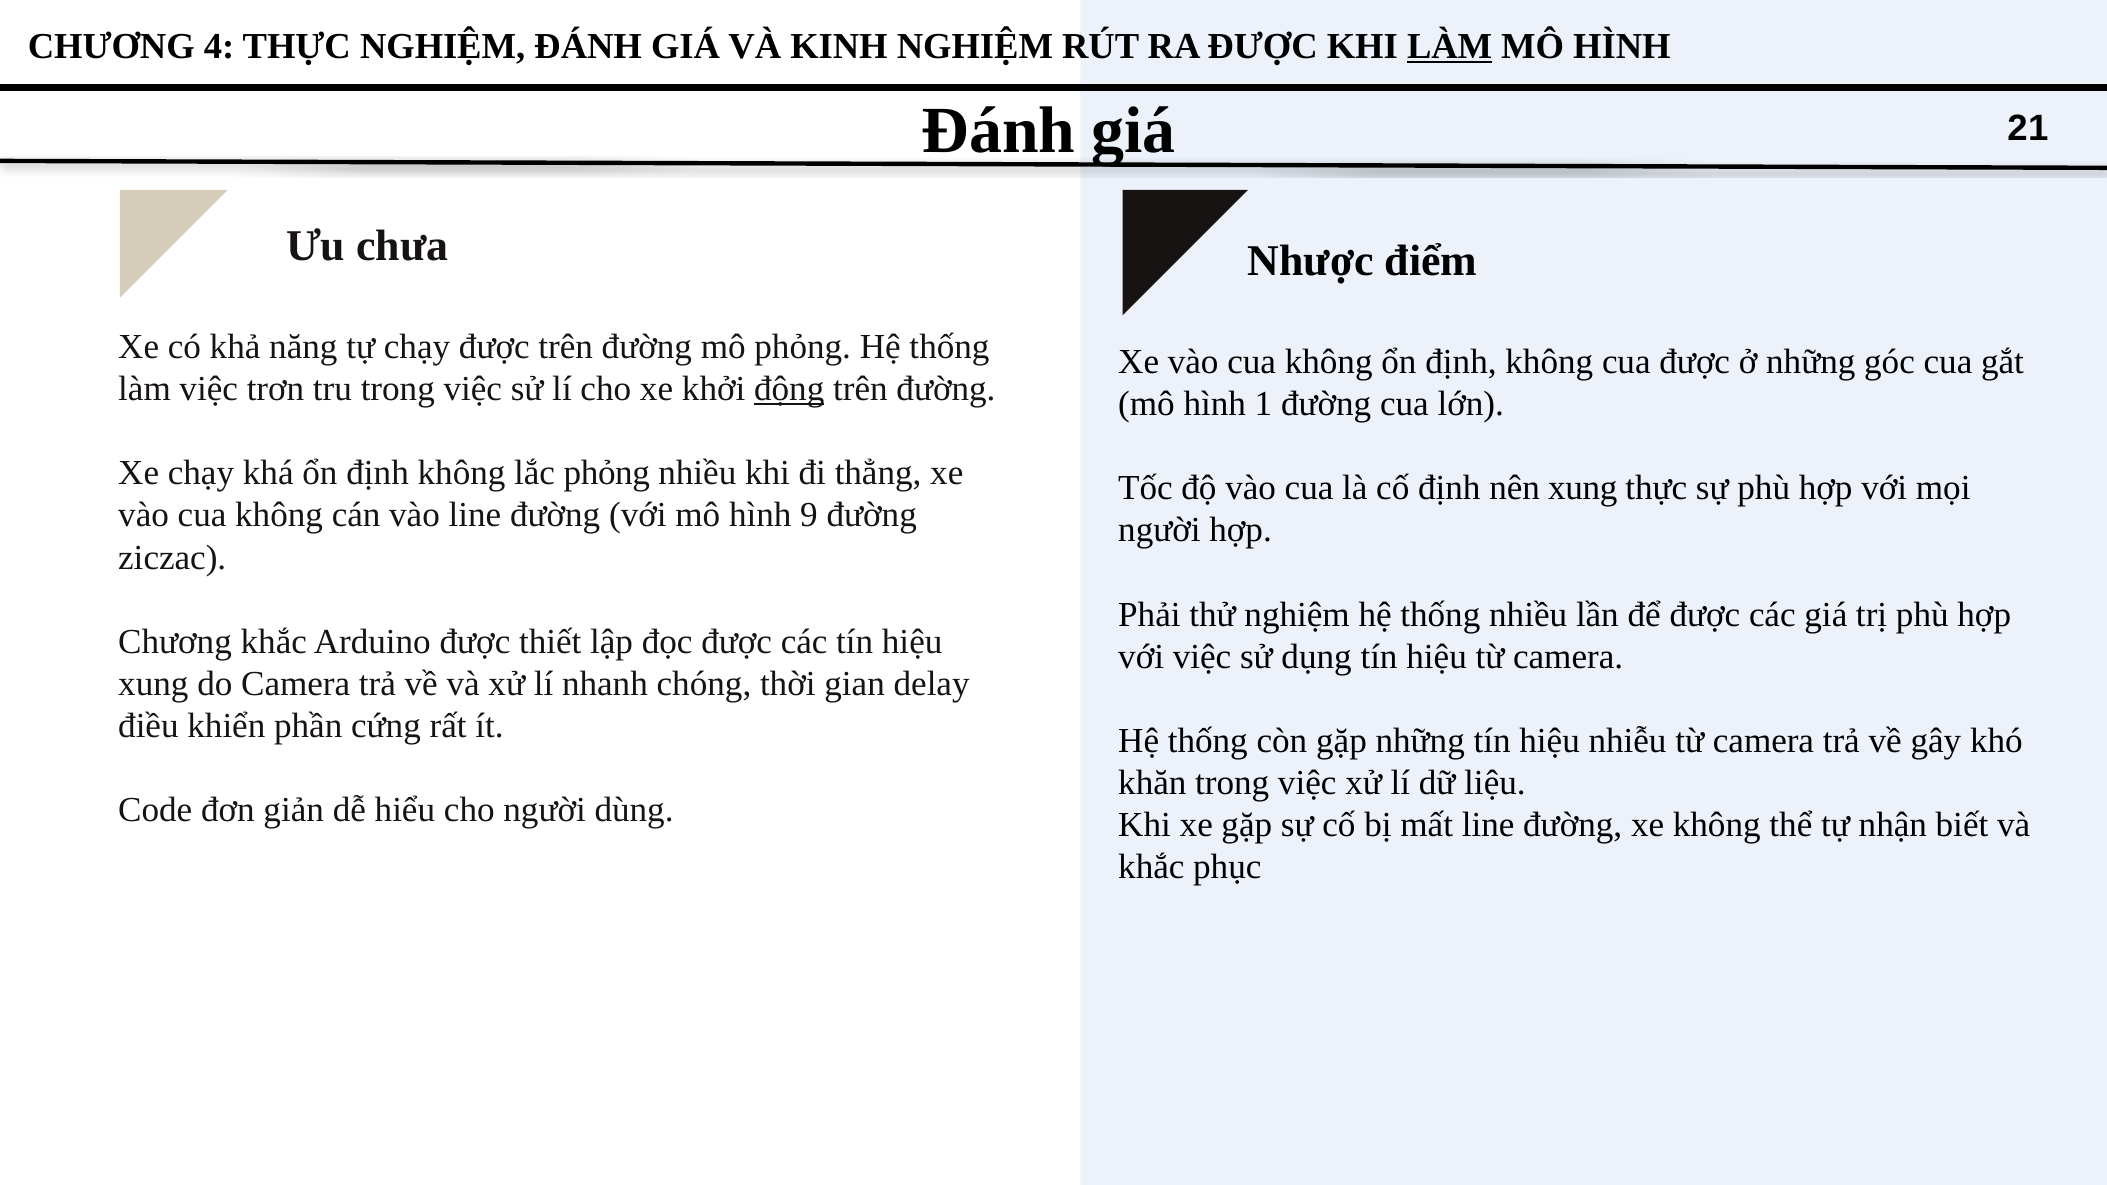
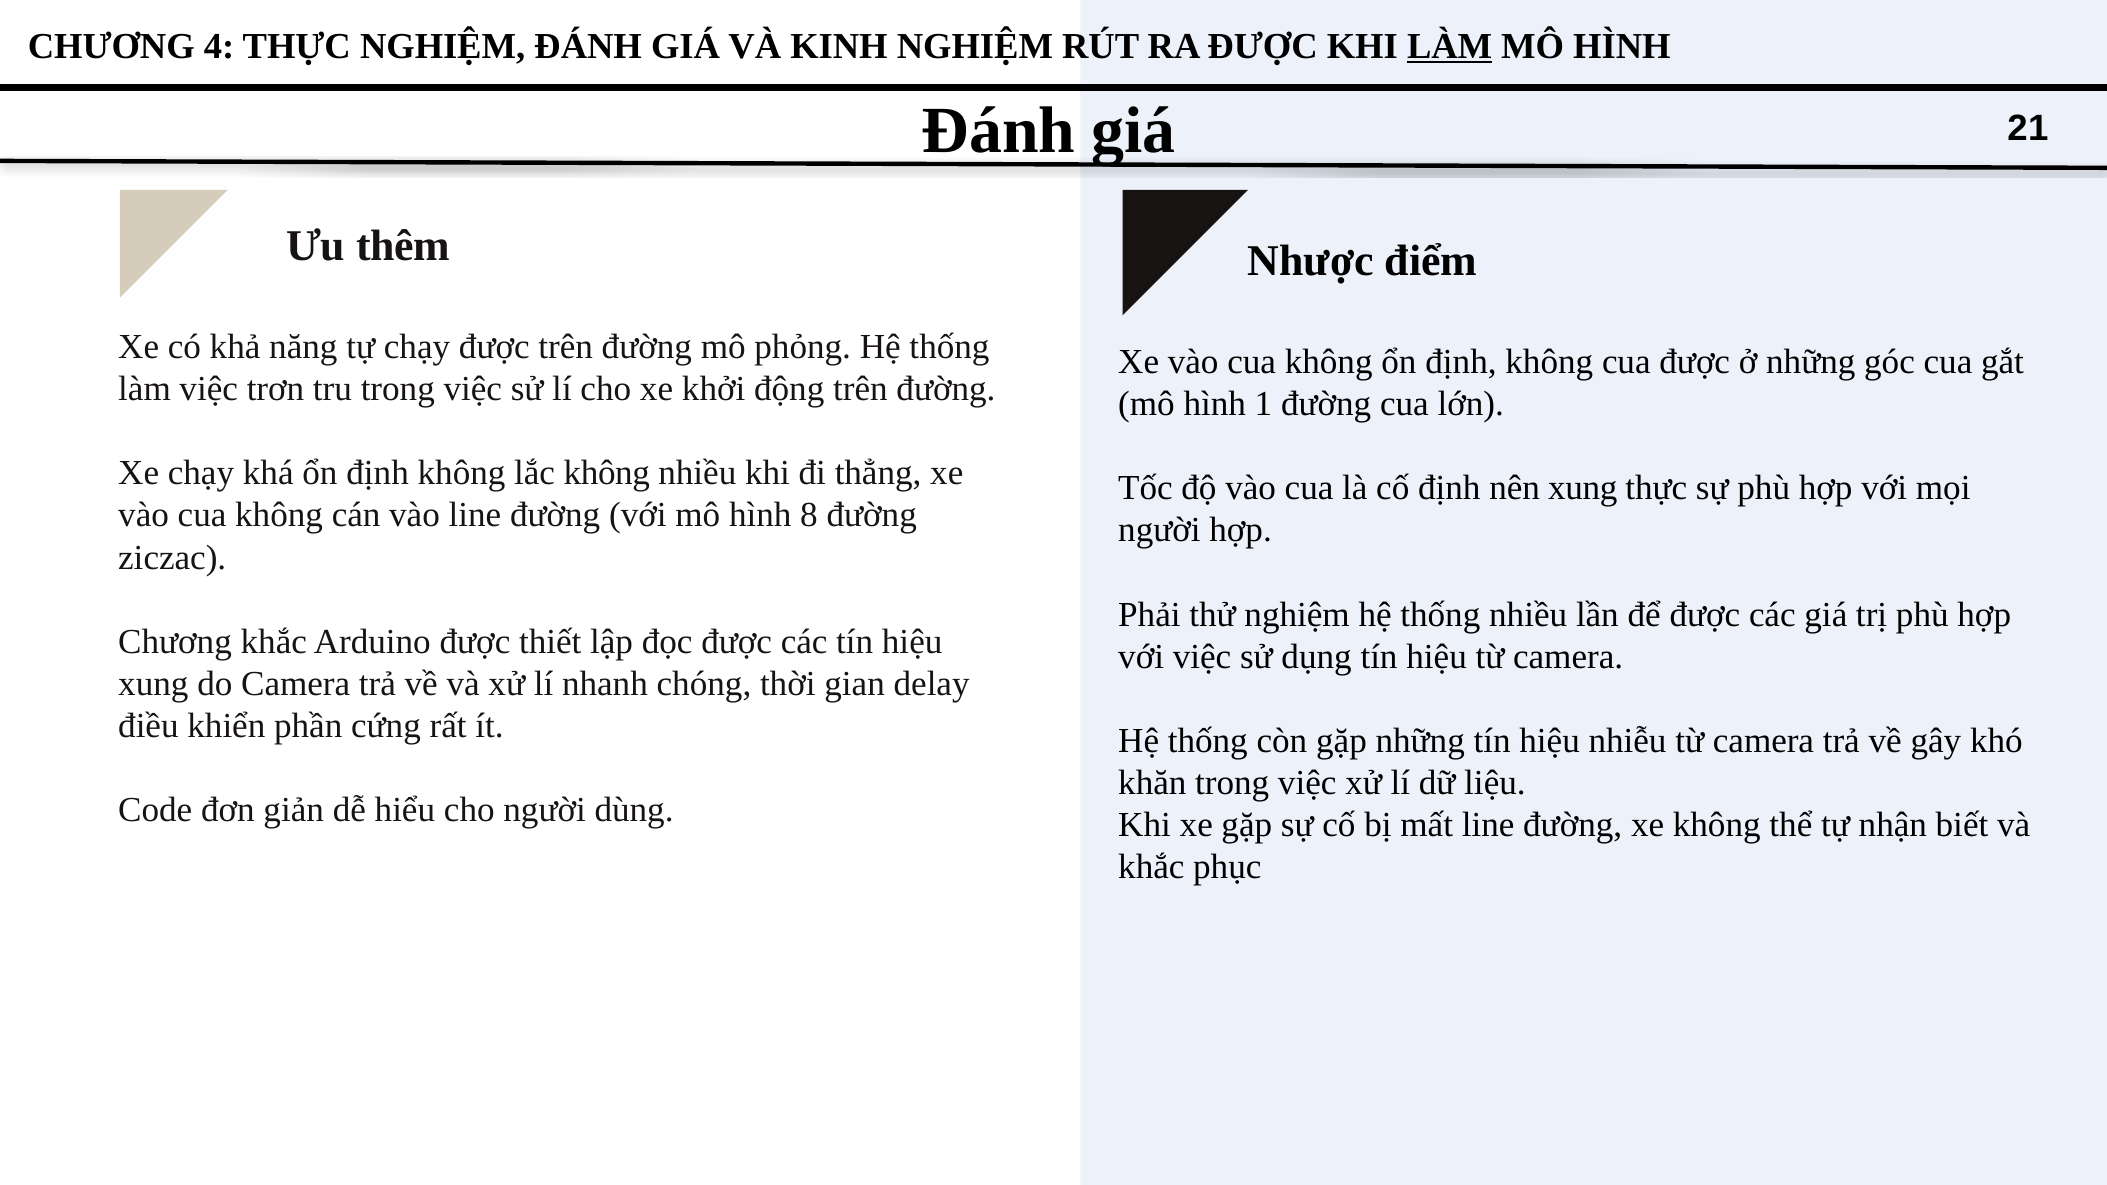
chưa: chưa -> thêm (403, 246)
động underline: present -> none (789, 389)
lắc phỏng: phỏng -> không (607, 473)
9: 9 -> 8 (809, 515)
